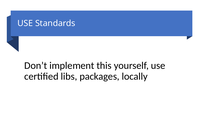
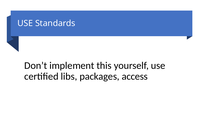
locally: locally -> access (135, 77)
